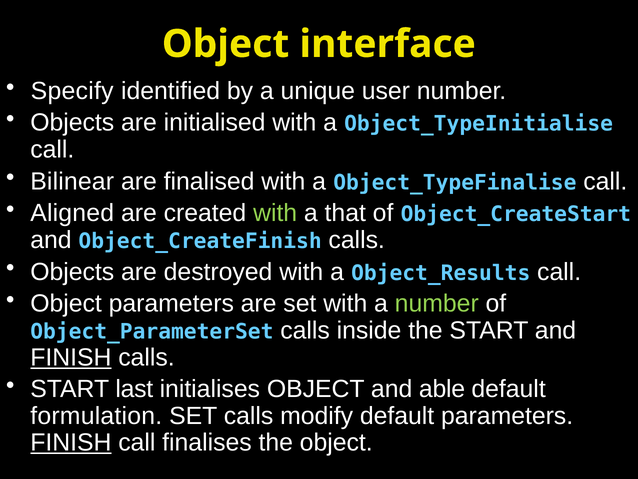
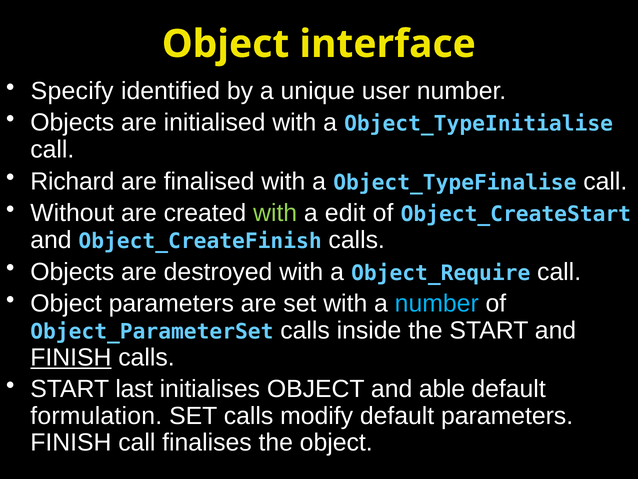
Bilinear: Bilinear -> Richard (72, 181)
Aligned: Aligned -> Without (72, 213)
that: that -> edit (345, 213)
Object_Results: Object_Results -> Object_Require (441, 273)
number colour: light green -> light blue (437, 303)
FINISH underline: present -> none (71, 442)
